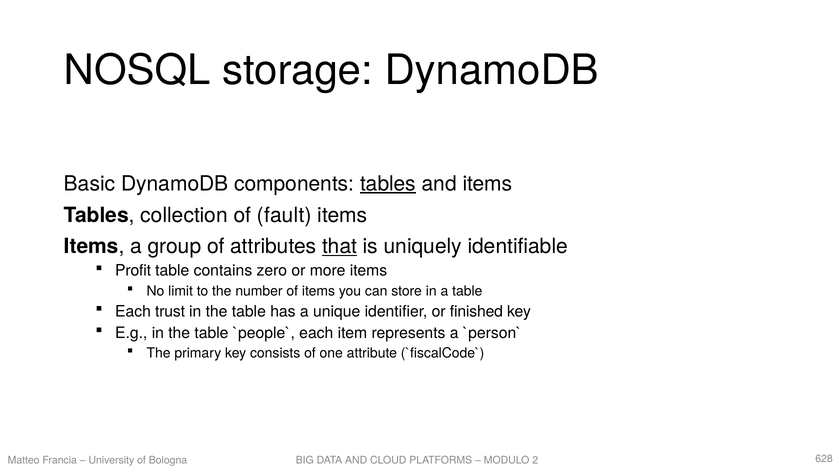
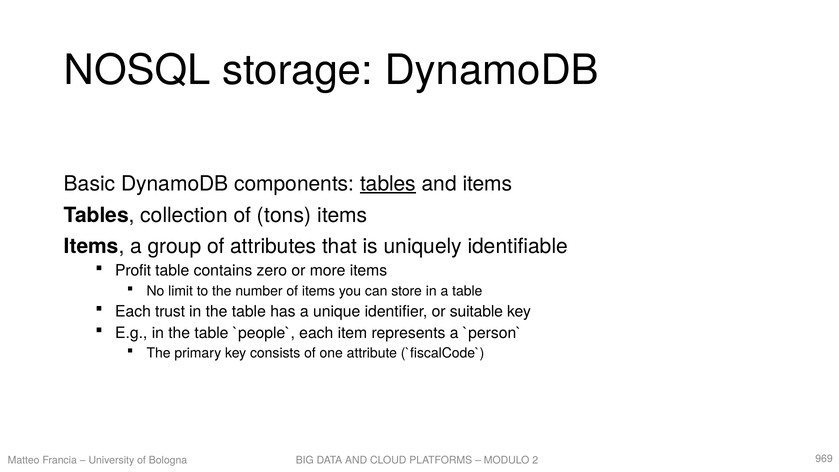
fault: fault -> tons (284, 215)
that underline: present -> none (340, 247)
finished: finished -> suitable (476, 312)
628: 628 -> 969 (824, 459)
